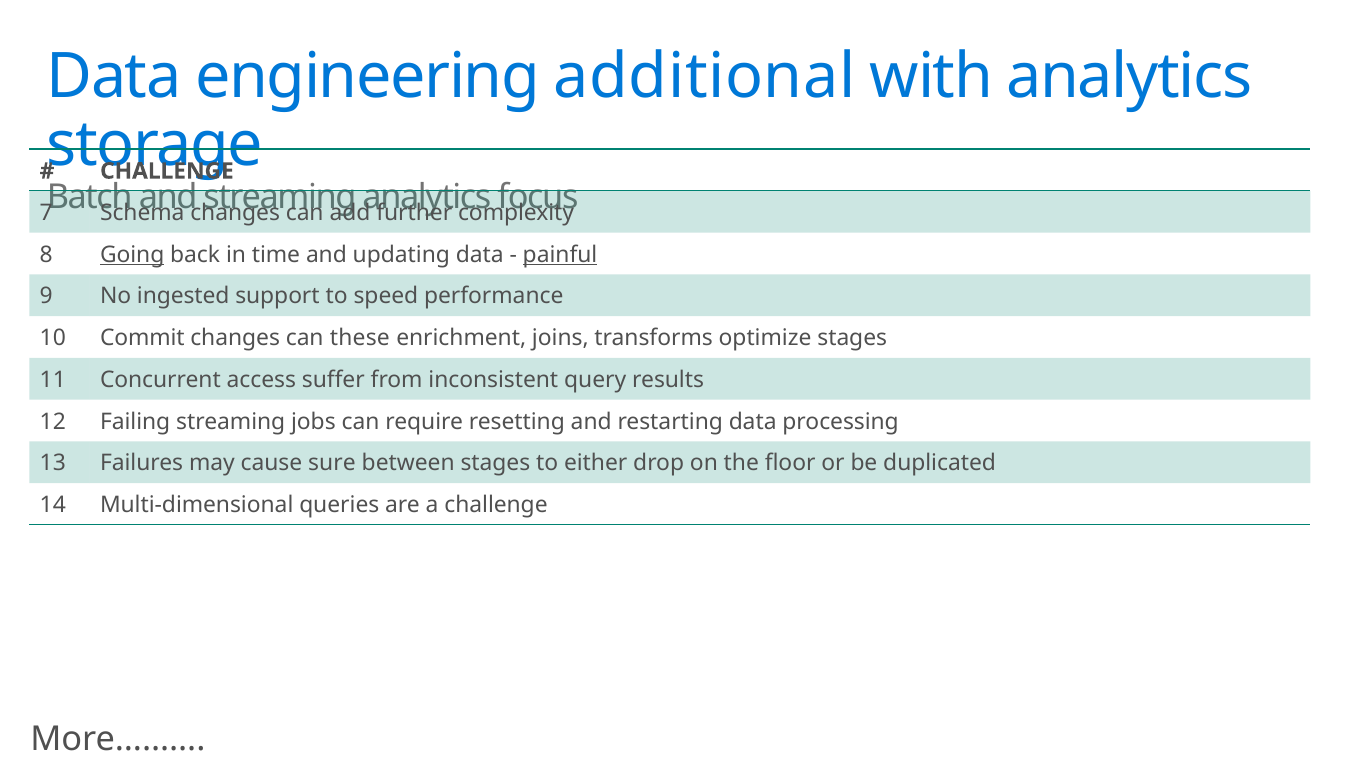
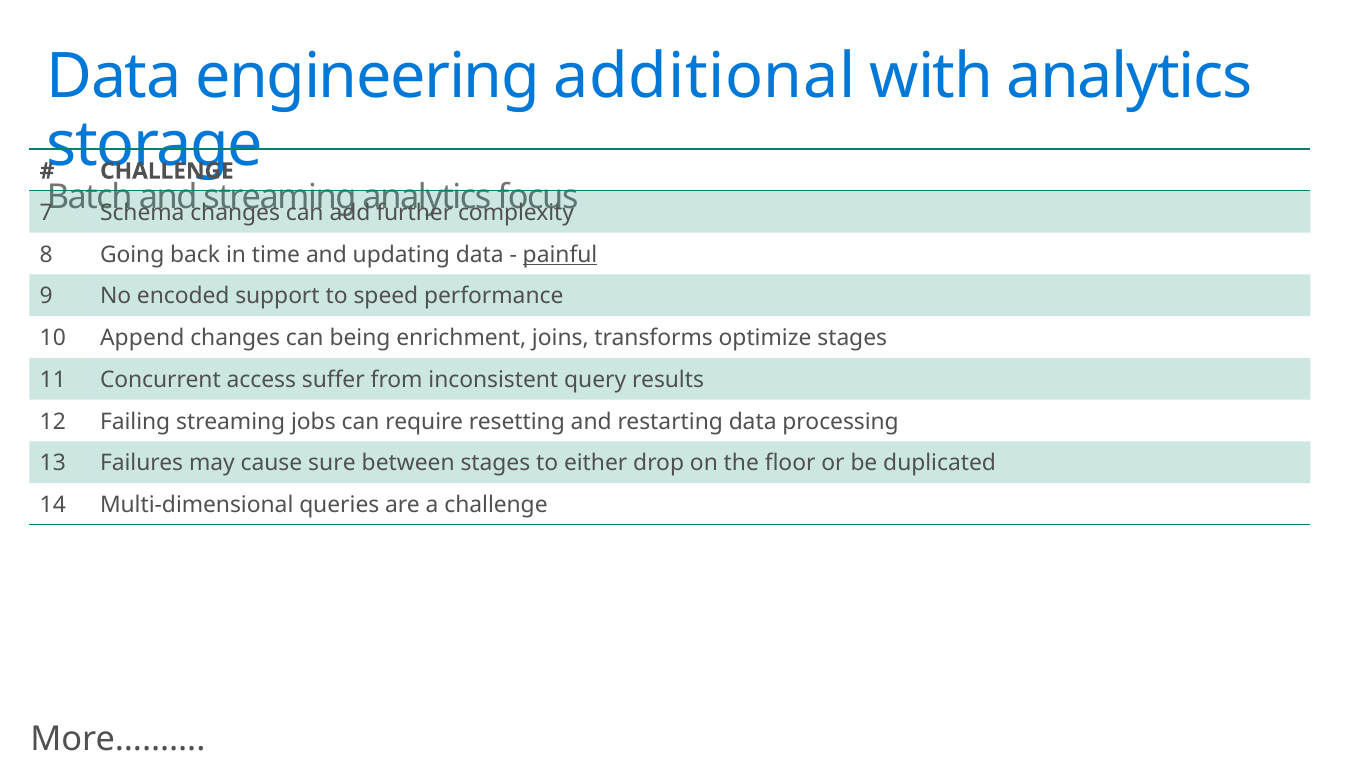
Going underline: present -> none (132, 254)
ingested: ingested -> encoded (183, 296)
Commit: Commit -> Append (142, 338)
these: these -> being (360, 338)
